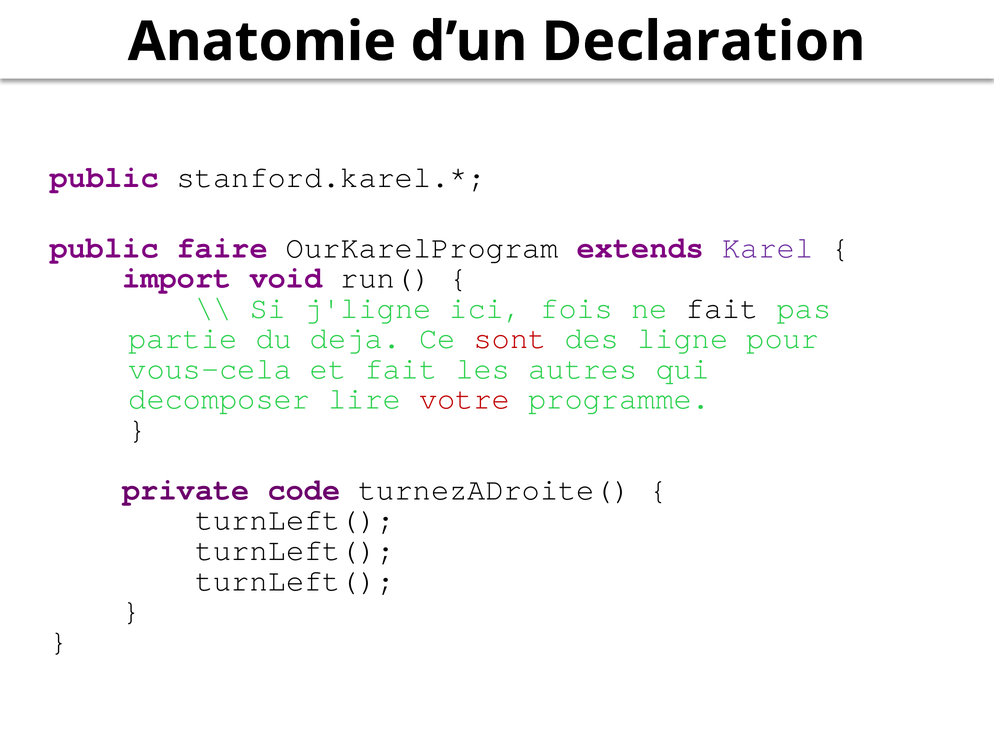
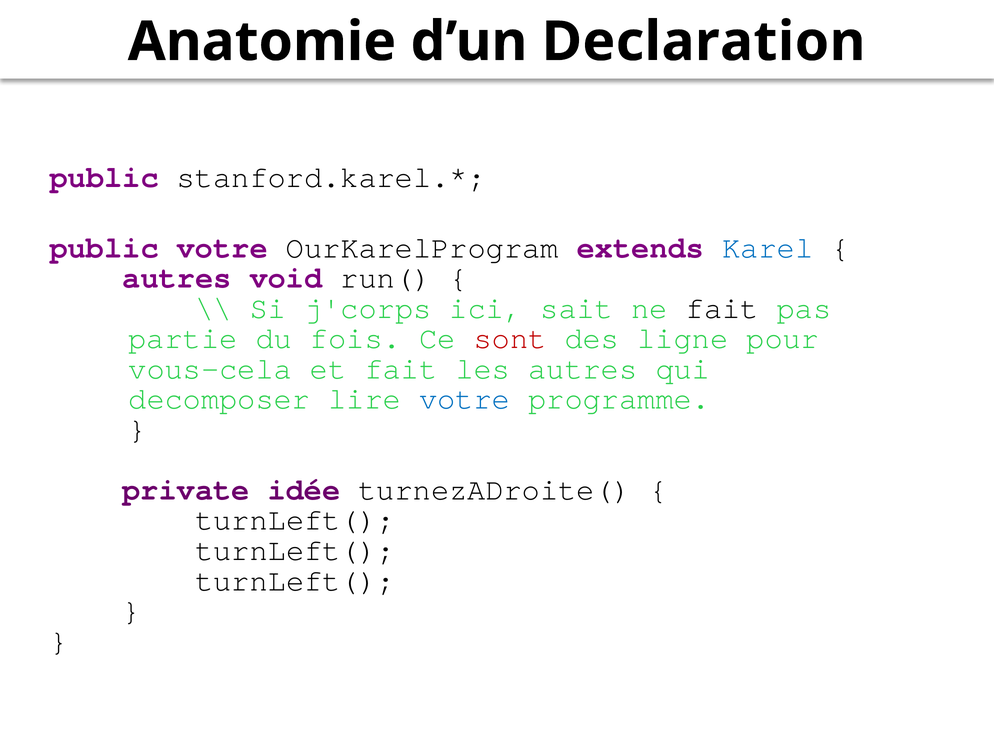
public faire: faire -> votre (222, 247)
Karel colour: purple -> blue (768, 247)
import: import -> autres (177, 278)
j'ligne: j'ligne -> j'corps (368, 308)
fois: fois -> sait (577, 308)
deja: deja -> fois (356, 338)
votre colour: red -> blue (465, 399)
code: code -> idée (304, 489)
